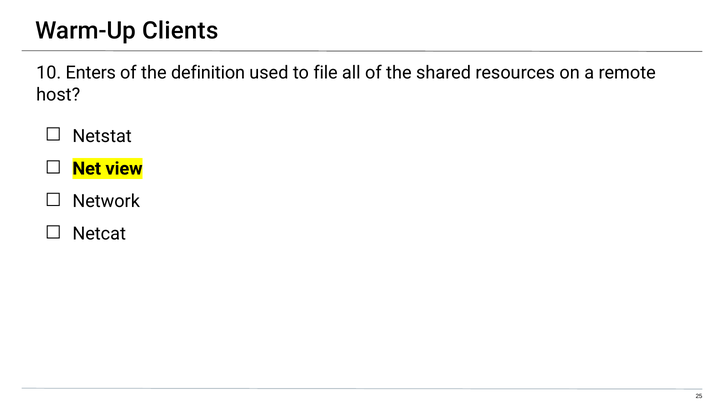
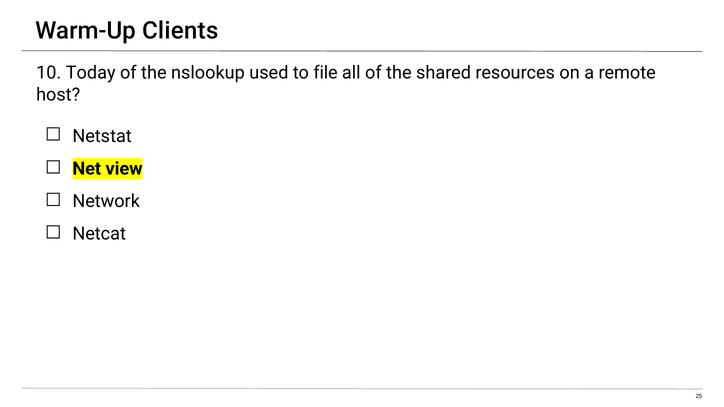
Enters: Enters -> Today (91, 73)
definition: definition -> nslookup (208, 73)
